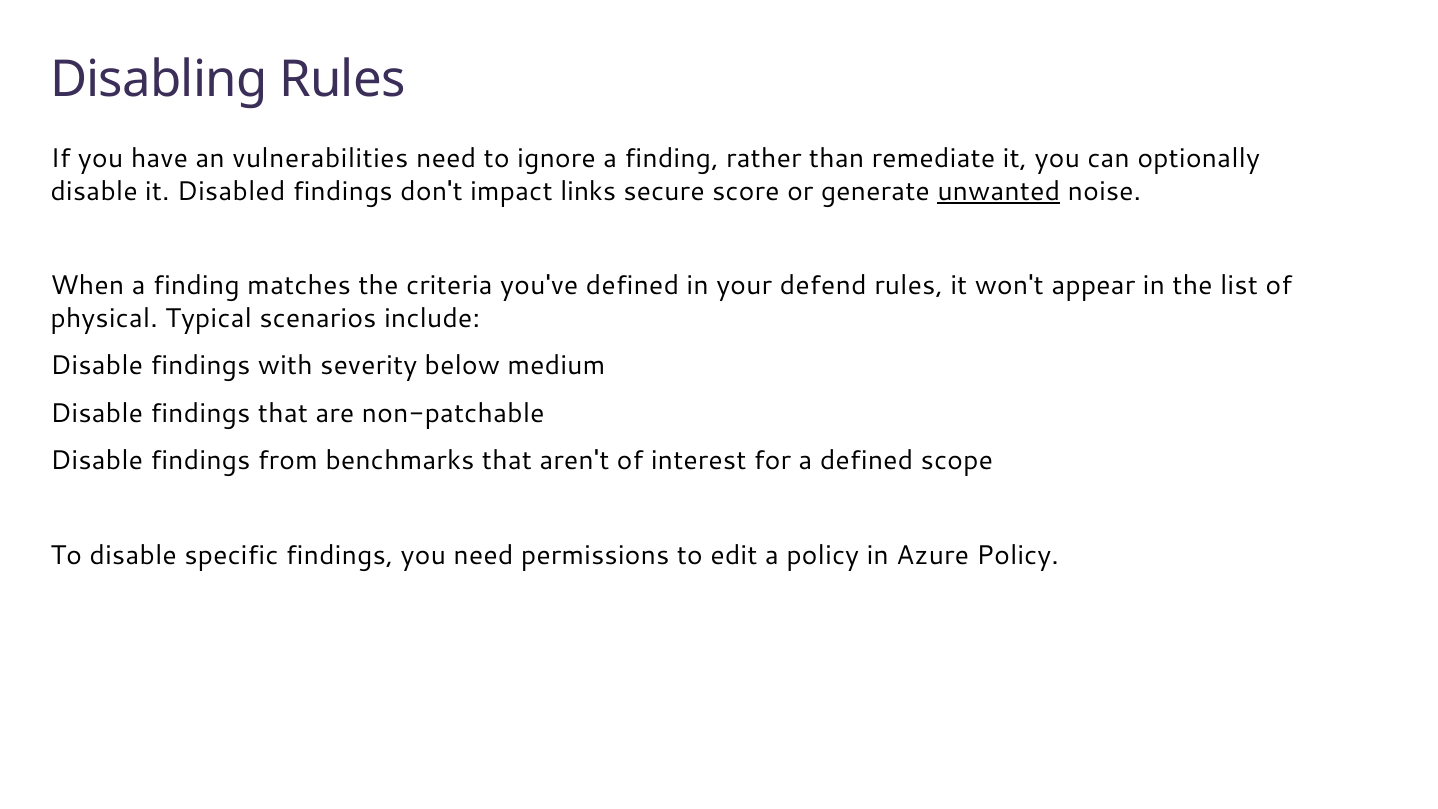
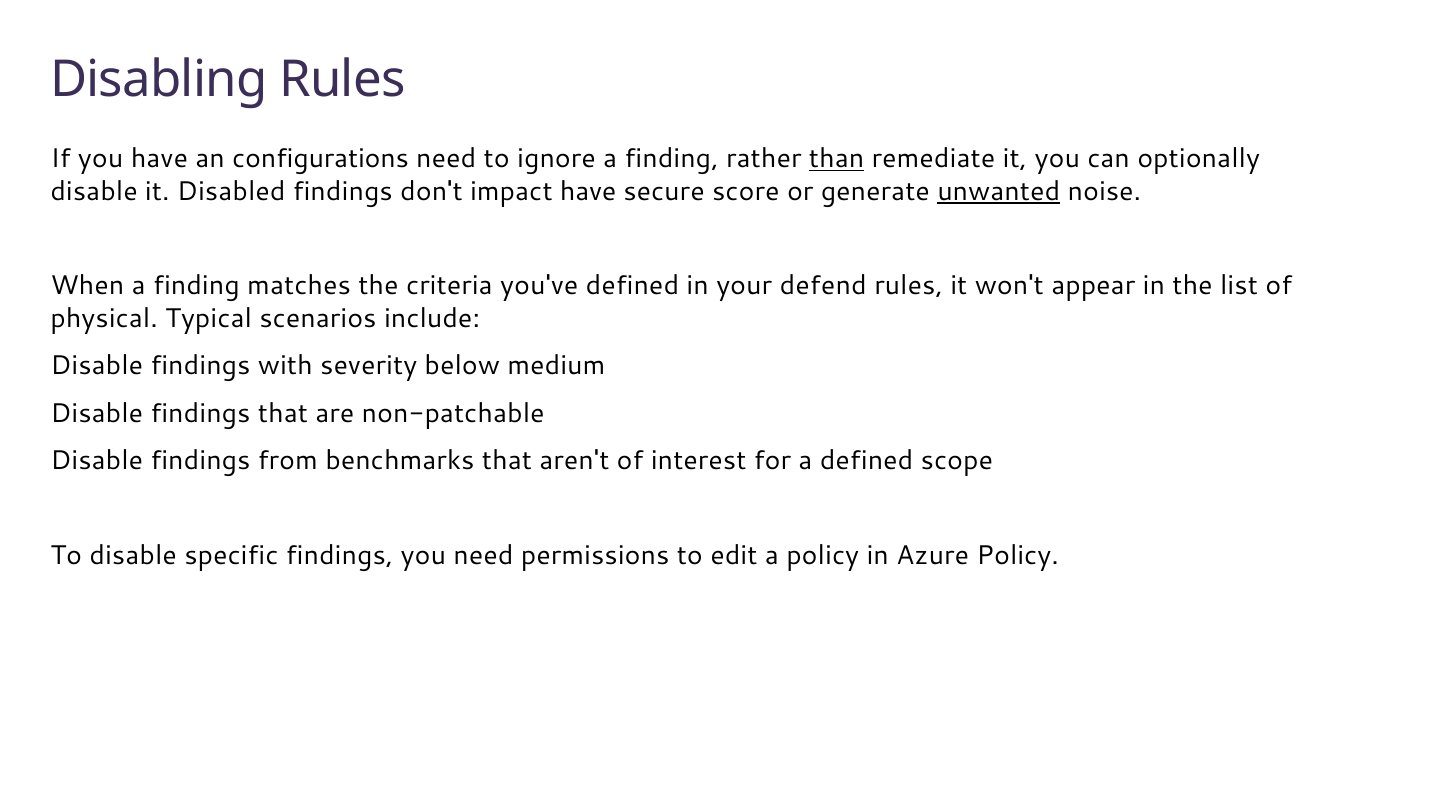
vulnerabilities: vulnerabilities -> configurations (321, 159)
than underline: none -> present (837, 159)
impact links: links -> have (588, 191)
